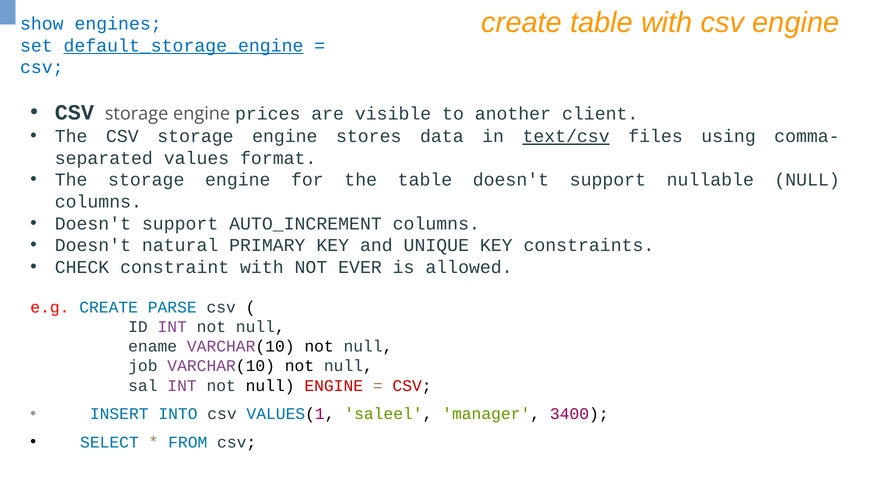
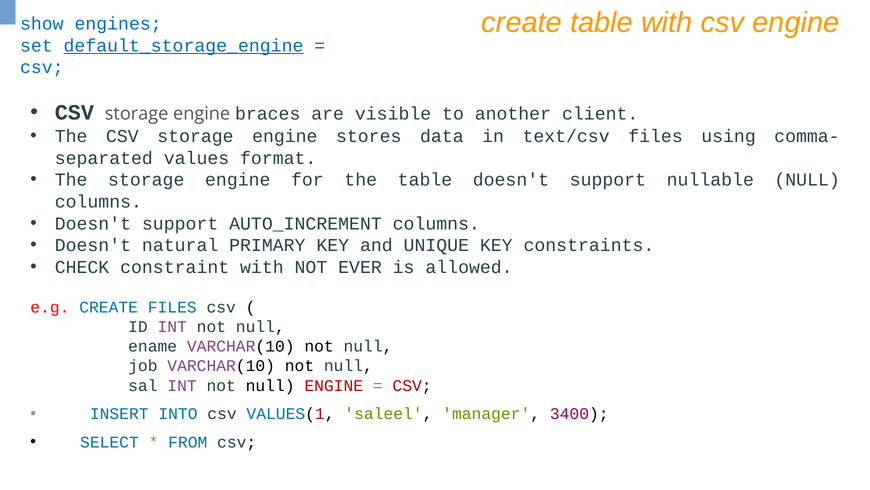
prices: prices -> braces (268, 114)
text/csv underline: present -> none (566, 136)
CREATE PARSE: PARSE -> FILES (172, 307)
